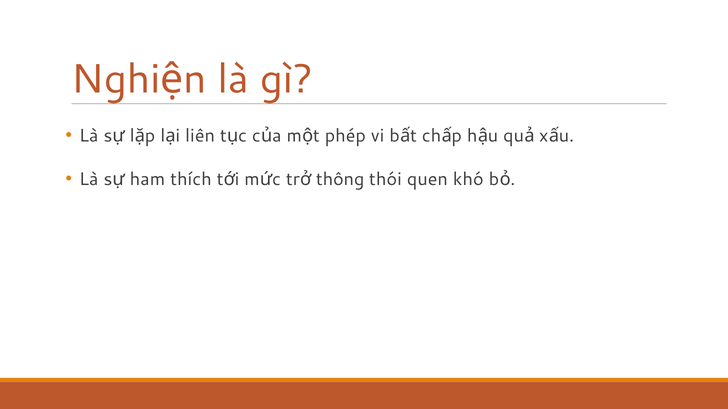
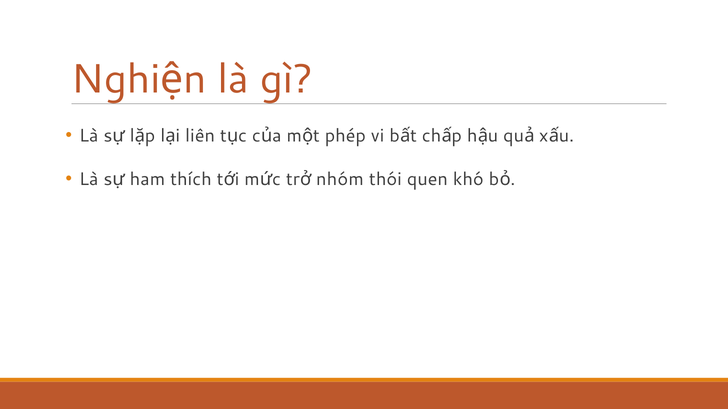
thông: thông -> nhóm (340, 179)
